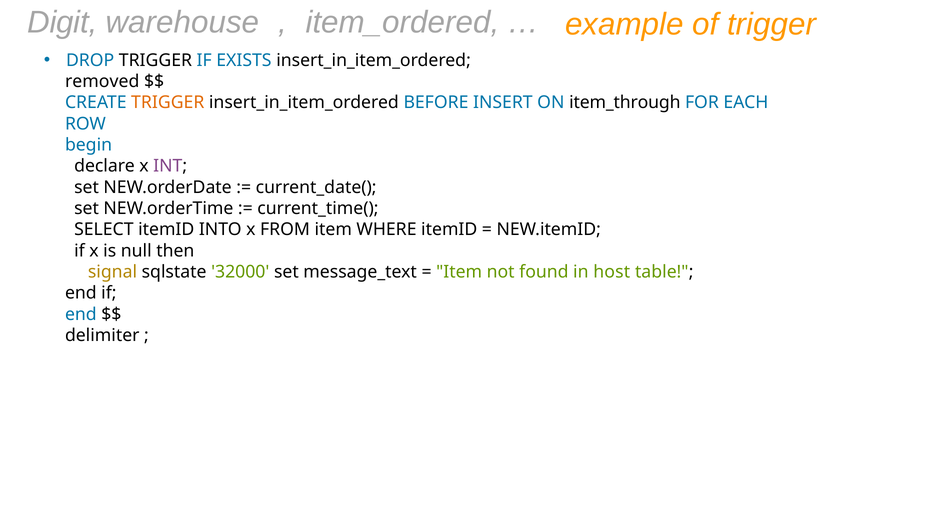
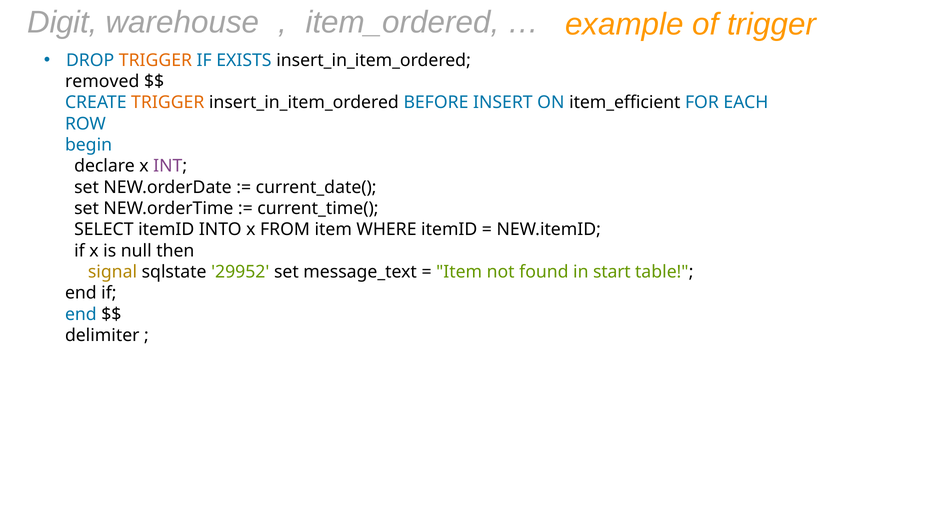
TRIGGER colour: black -> orange (155, 60)
item_through: item_through -> item_efficient (625, 103)
32000: 32000 -> 29952 (240, 272)
host: host -> start (612, 272)
